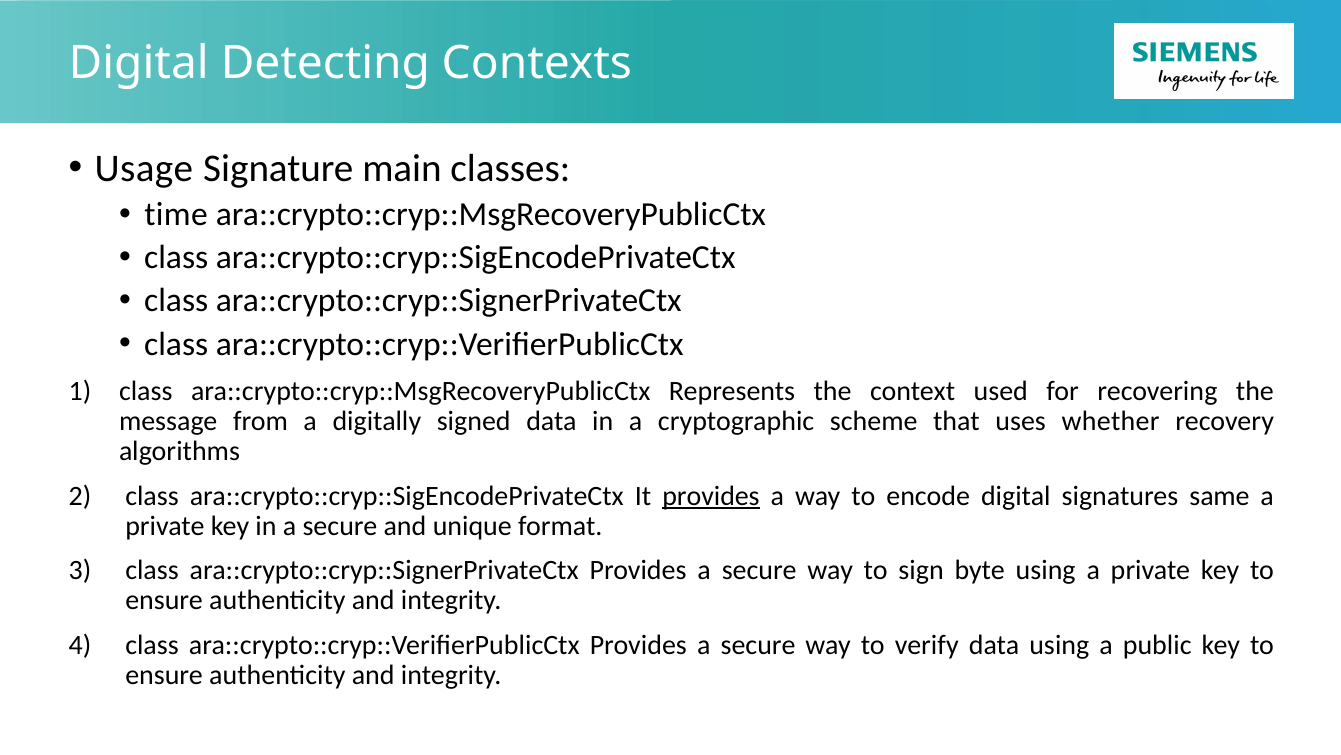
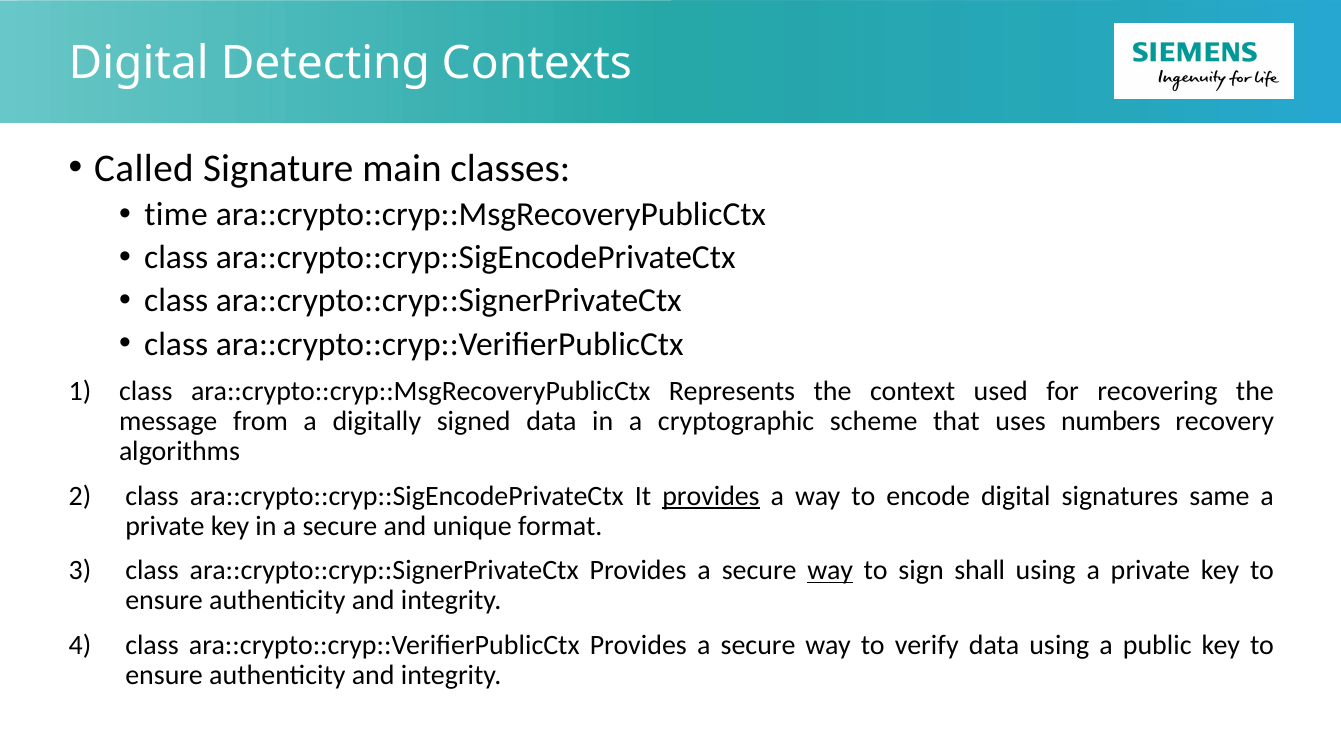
Usage: Usage -> Called (144, 168)
whether: whether -> numbers (1111, 421)
way underline: none -> present (830, 570)
byte: byte -> shall (980, 570)
